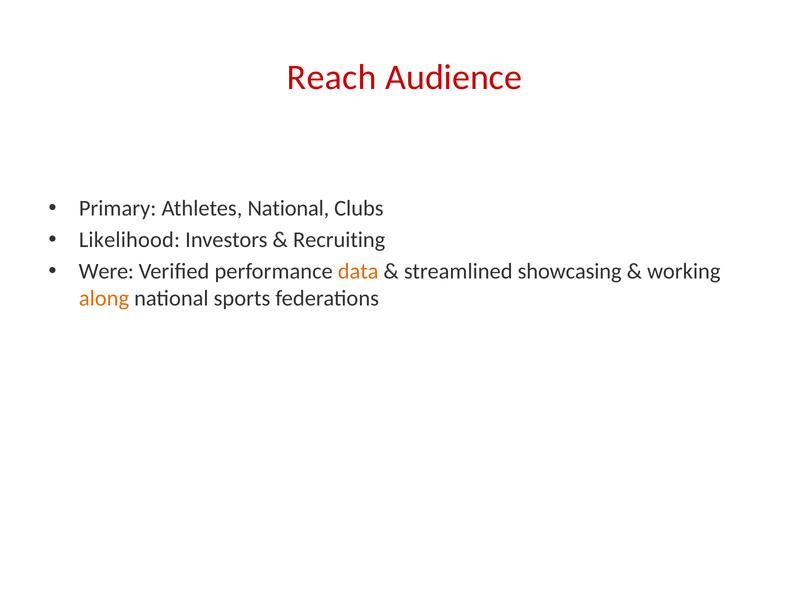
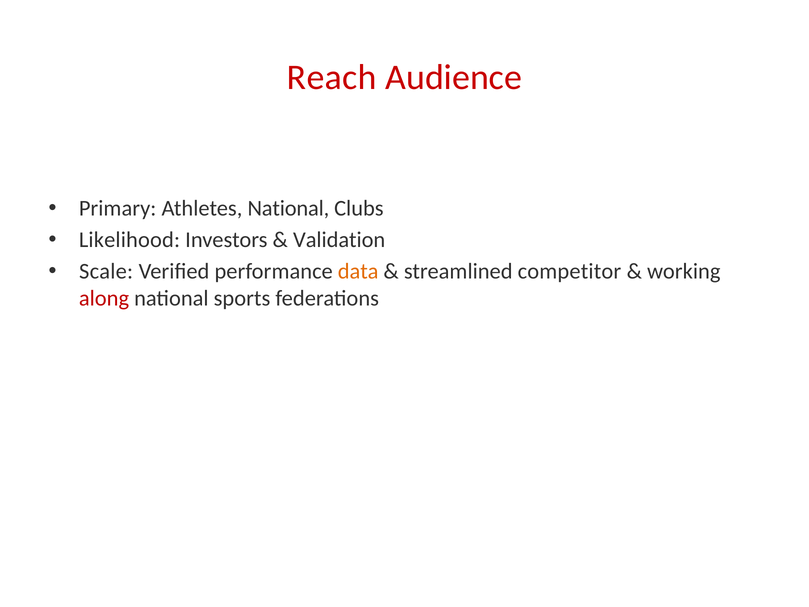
Recruiting: Recruiting -> Validation (339, 240)
Were: Were -> Scale (106, 271)
showcasing: showcasing -> competitor (569, 271)
along colour: orange -> red (104, 298)
